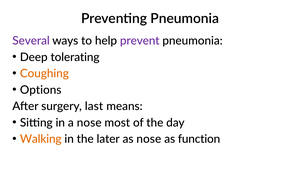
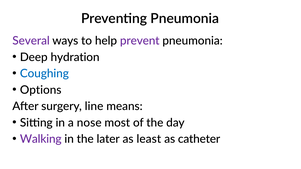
tolerating: tolerating -> hydration (75, 57)
Coughing colour: orange -> blue (44, 74)
last: last -> line (94, 107)
Walking colour: orange -> purple (41, 139)
as nose: nose -> least (149, 139)
function: function -> catheter (199, 139)
